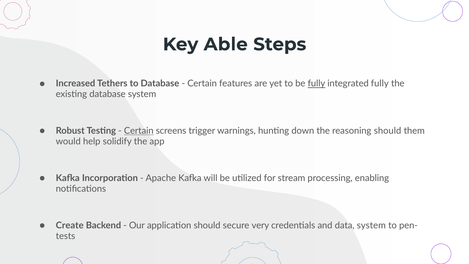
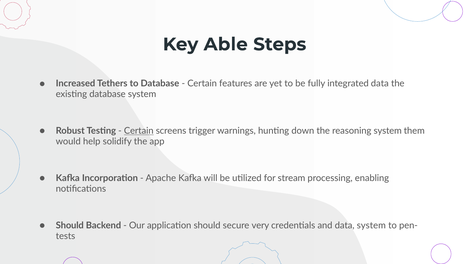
fully underline: present -> none (316, 84)
integrated fully: fully -> data (380, 84)
reasoning should: should -> system (388, 131)
Create: Create -> Should (70, 225)
